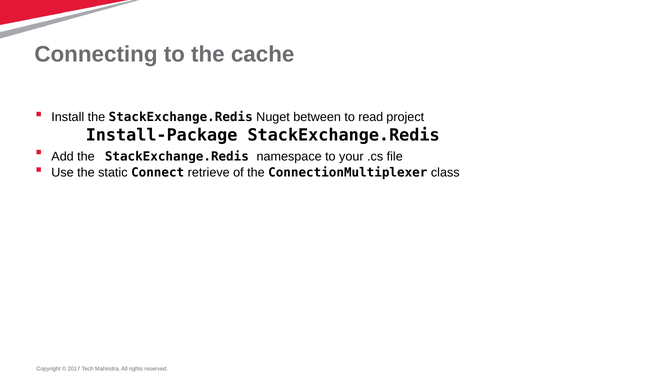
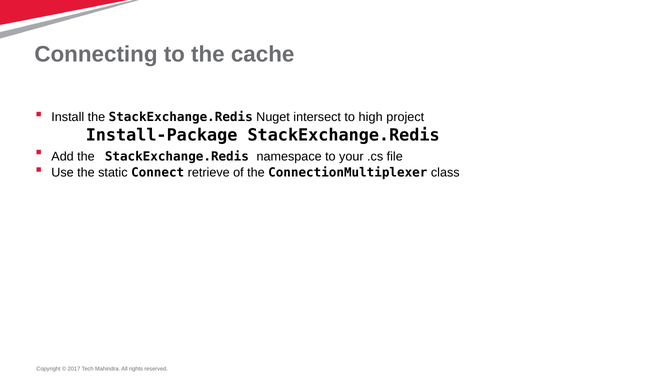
between: between -> intersect (317, 117)
read: read -> high (371, 117)
